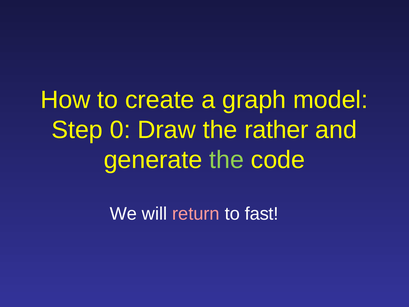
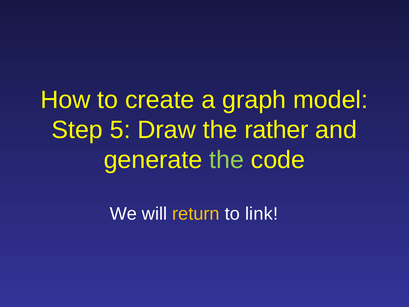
0: 0 -> 5 (120, 130)
return colour: pink -> yellow (196, 214)
fast: fast -> link (262, 214)
